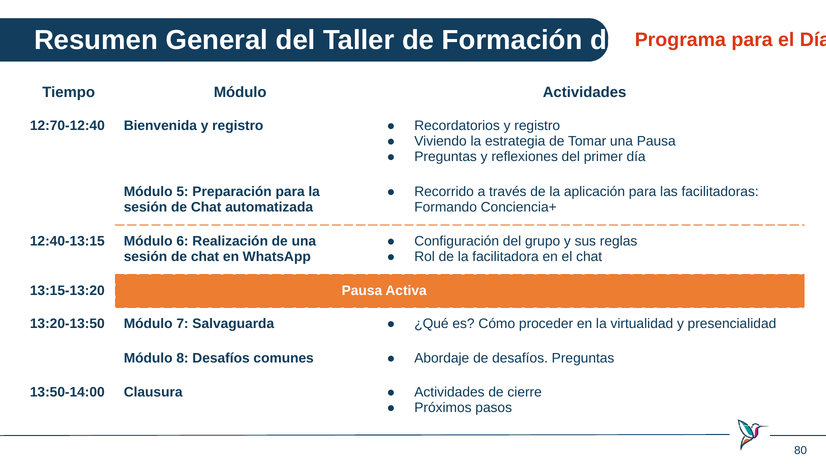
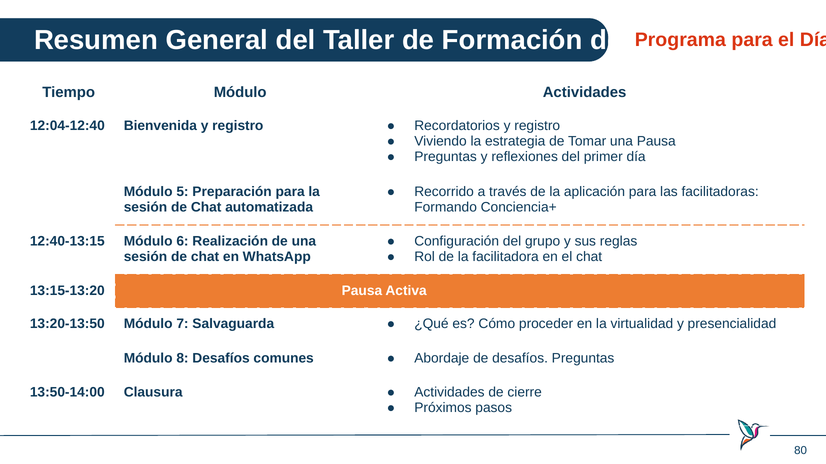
12:70-12:40: 12:70-12:40 -> 12:04-12:40 (67, 126)
